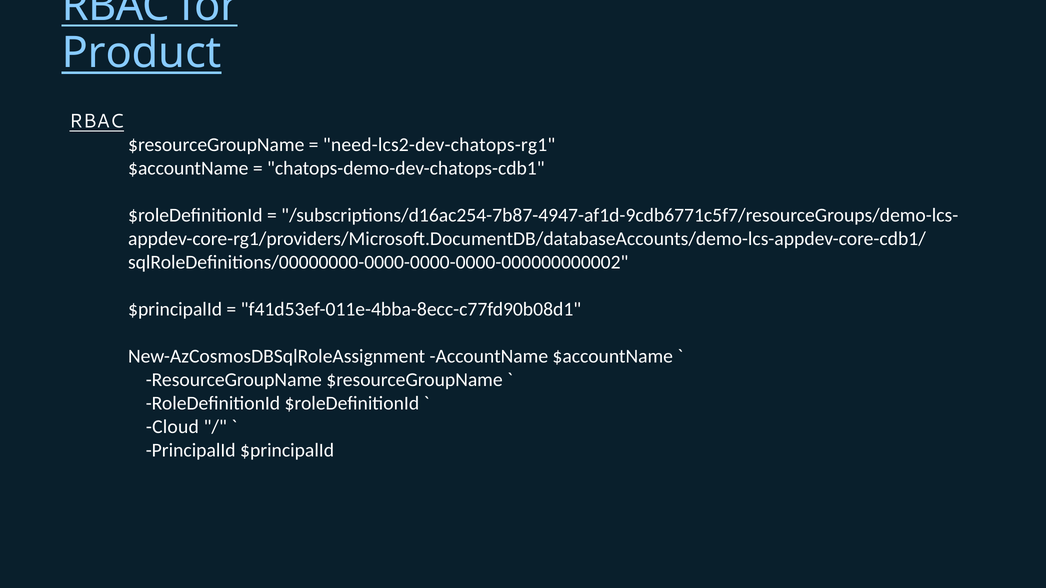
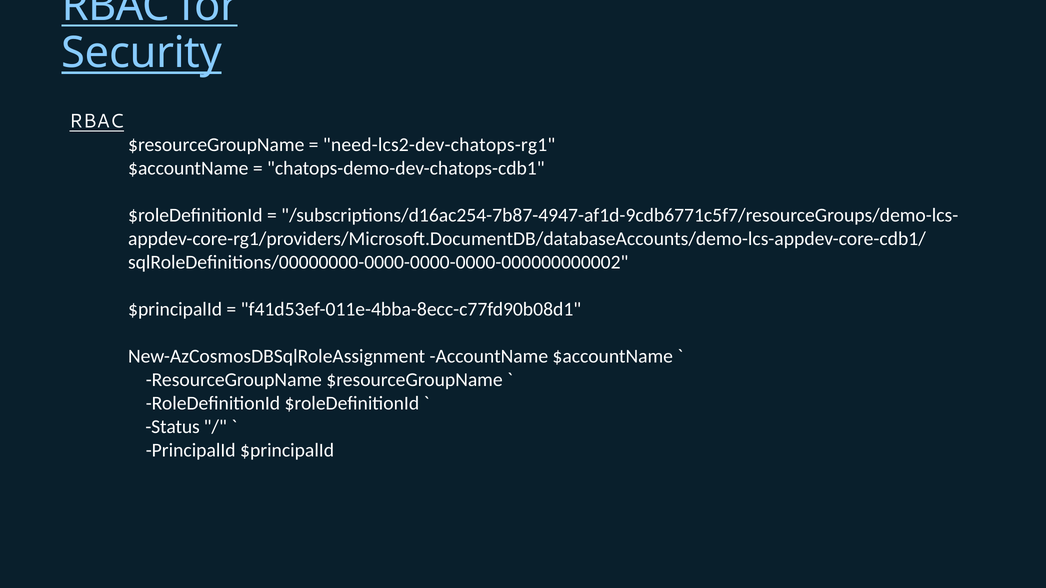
Product: Product -> Security (142, 53)
Cloud: Cloud -> Status (173, 427)
